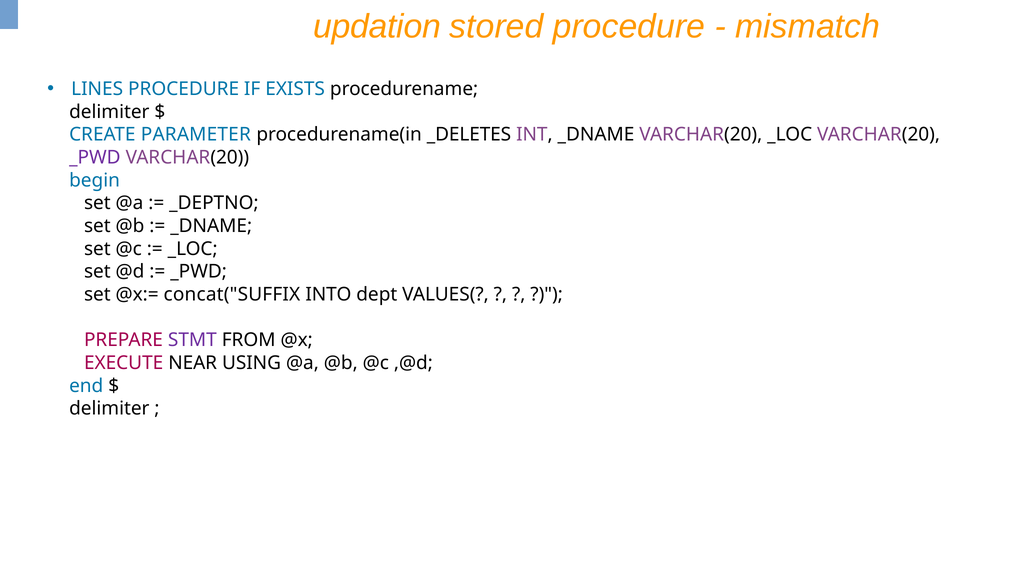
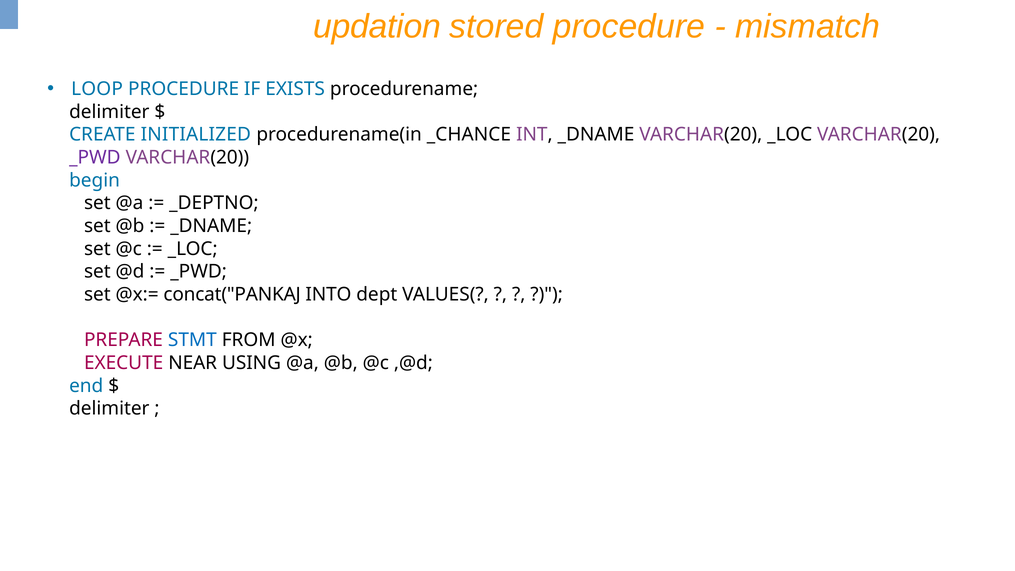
LINES: LINES -> LOOP (97, 89)
PARAMETER: PARAMETER -> INITIALIZED (196, 135)
_DELETES: _DELETES -> _CHANCE (469, 135)
concat("SUFFIX: concat("SUFFIX -> concat("PANKAJ (232, 294)
STMT colour: purple -> blue (192, 340)
